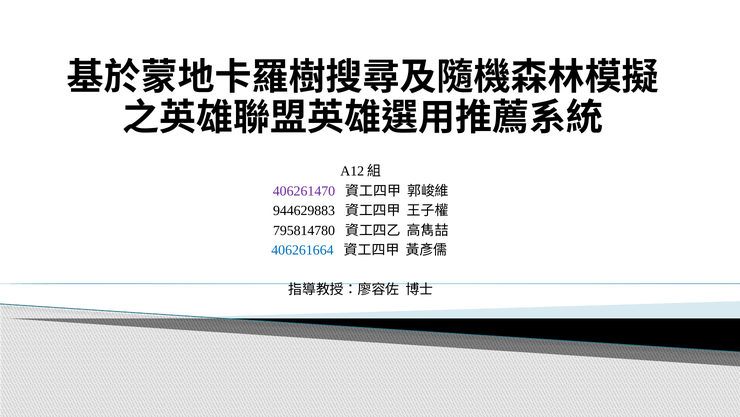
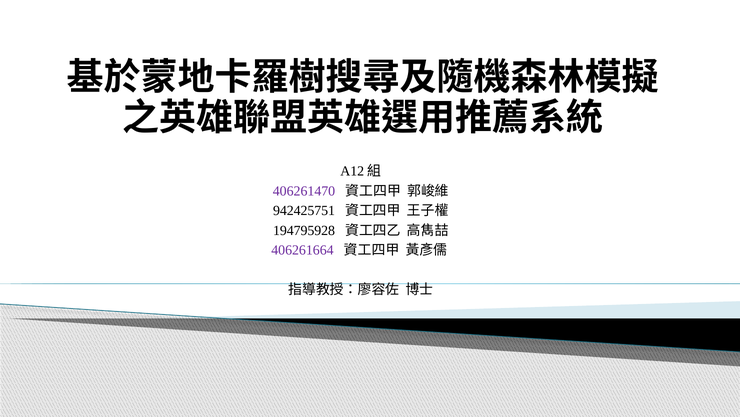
944629883: 944629883 -> 942425751 (304, 210)
795814780: 795814780 -> 194795928 (304, 230)
406261664 colour: blue -> purple (302, 250)
